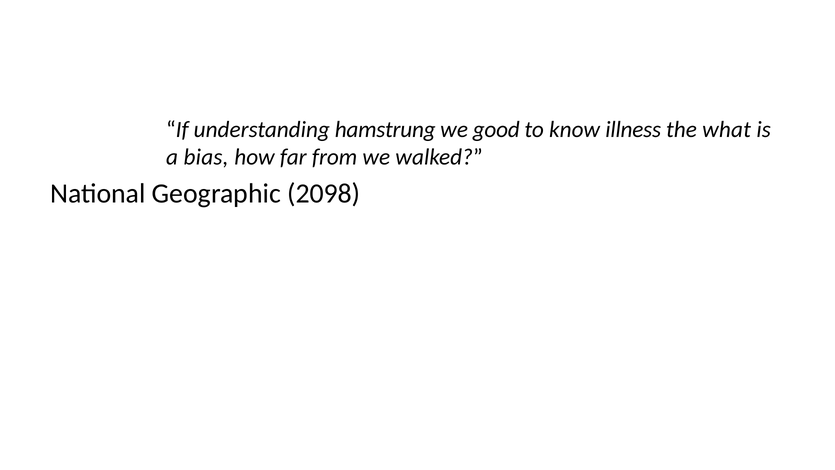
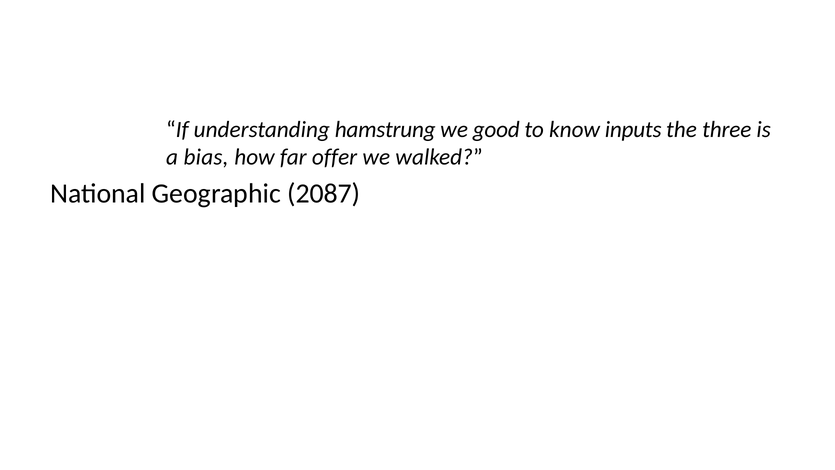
illness: illness -> inputs (633, 129)
what: what -> three (727, 129)
from: from -> offer (335, 157)
2098: 2098 -> 2087 (324, 194)
